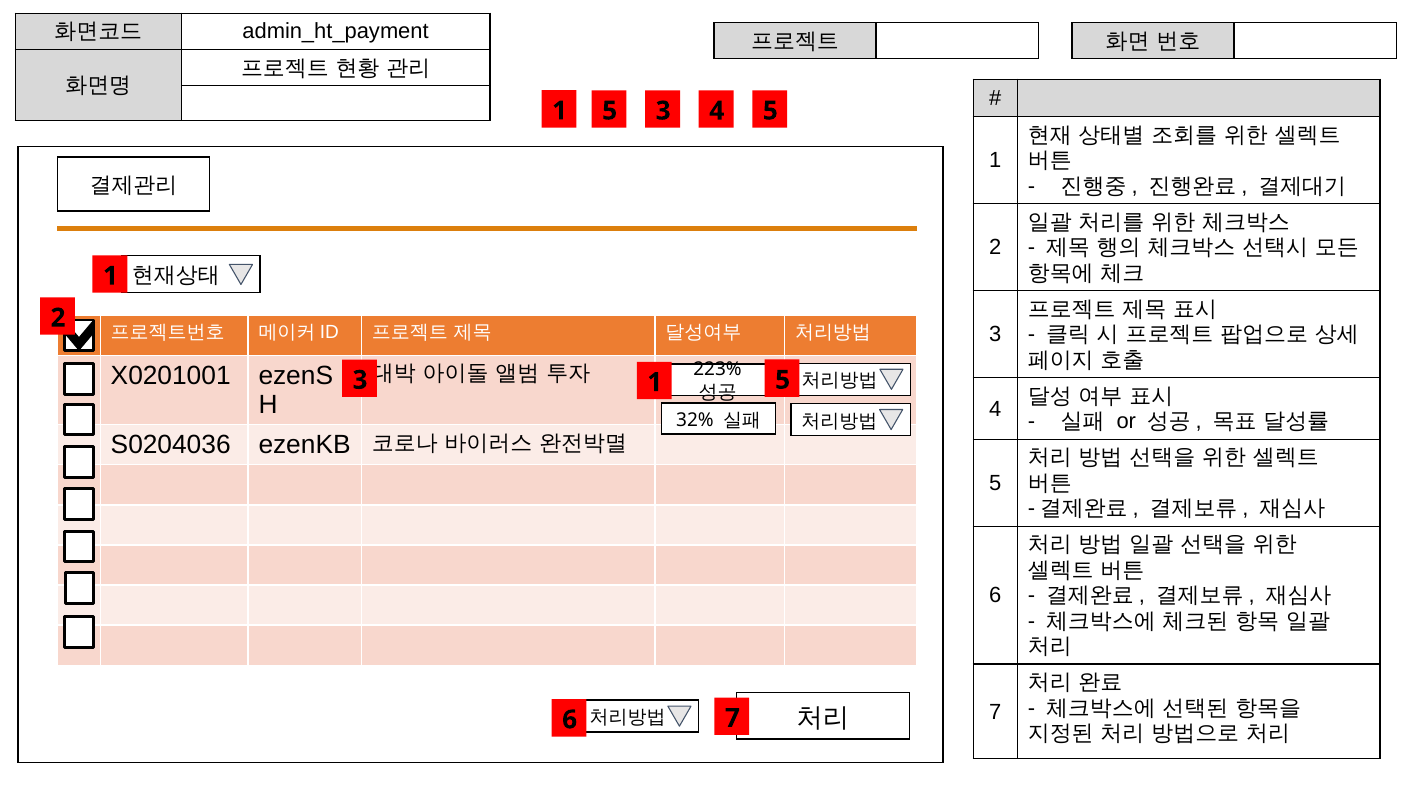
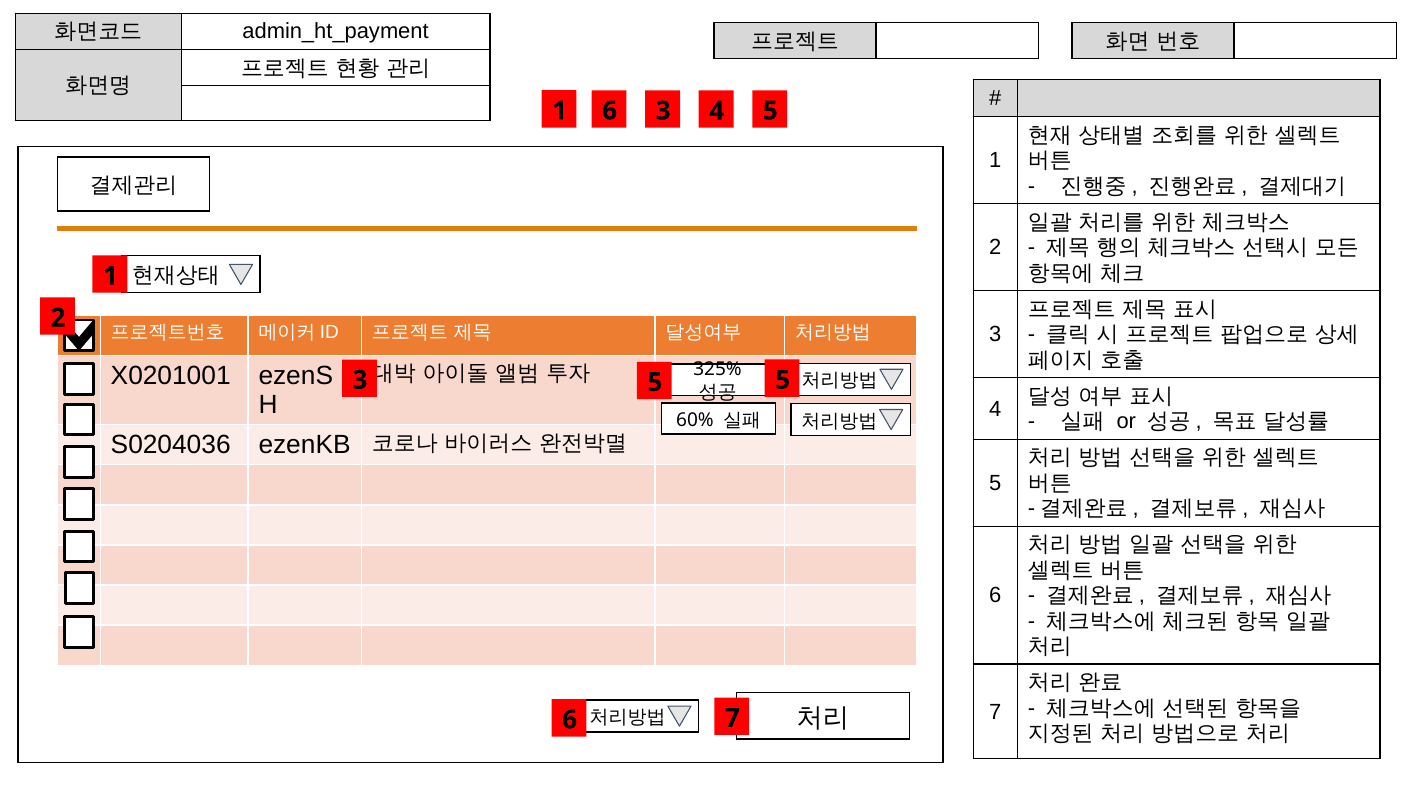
5: 5 -> 6 (610, 111)
223%: 223% -> 325% (718, 369)
3 1: 1 -> 5 (655, 382)
32%: 32% -> 60% (695, 420)
